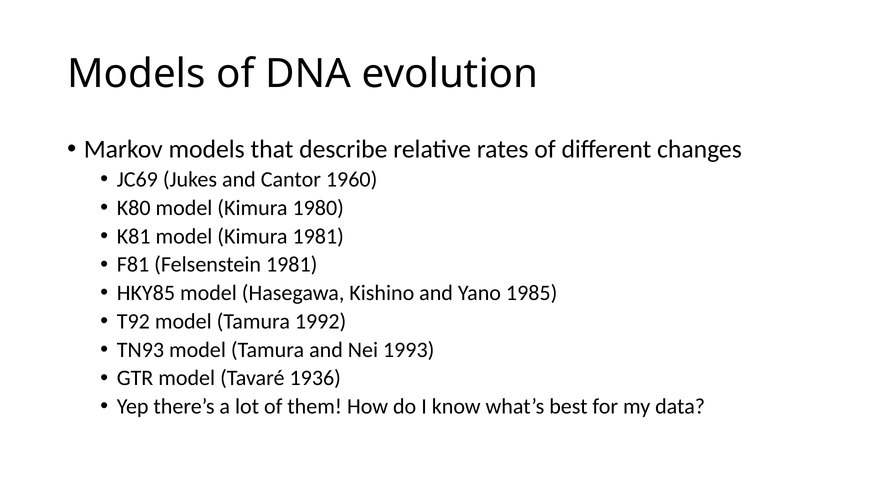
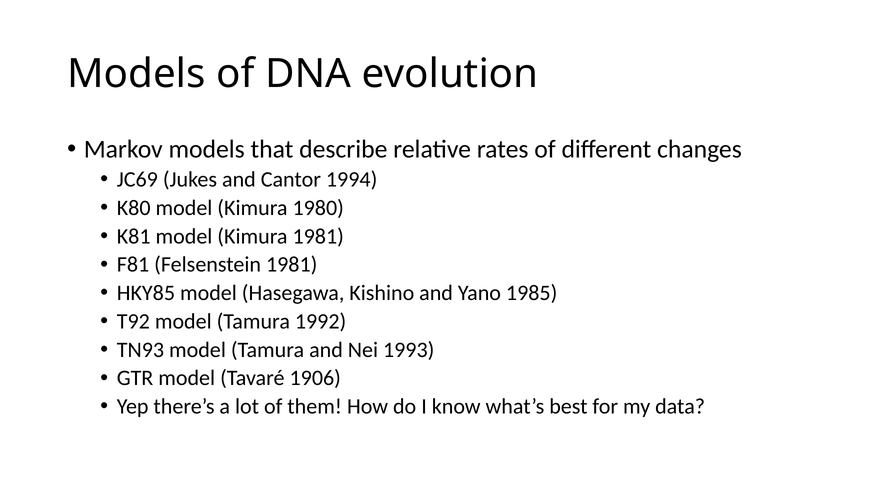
1960: 1960 -> 1994 (352, 180)
1936: 1936 -> 1906 (315, 378)
